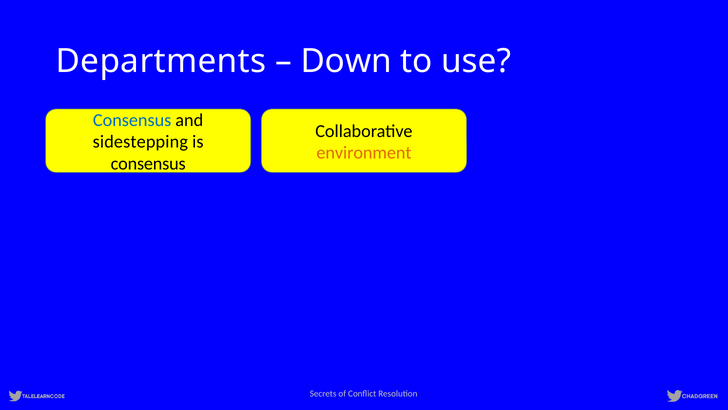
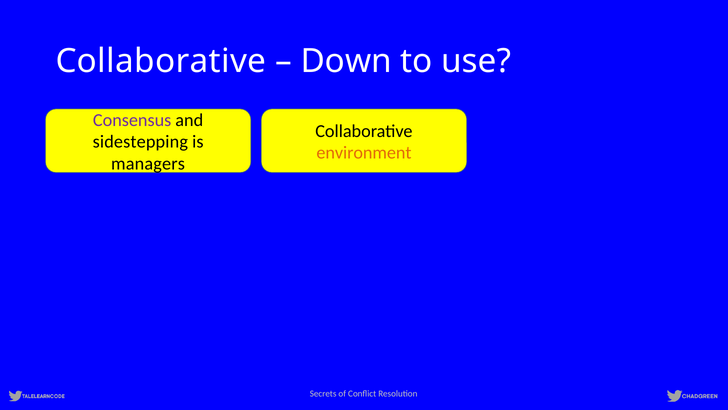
Departments: Departments -> Collaborative (161, 61)
Consensus colour: blue -> purple (132, 120)
consensus: consensus -> managers (148, 164)
